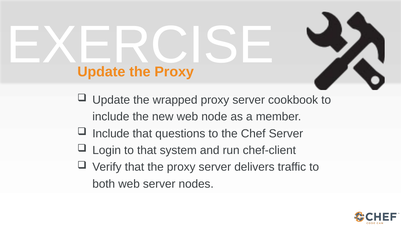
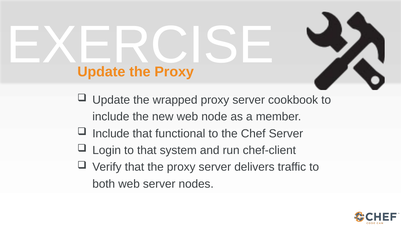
questions: questions -> functional (180, 134)
